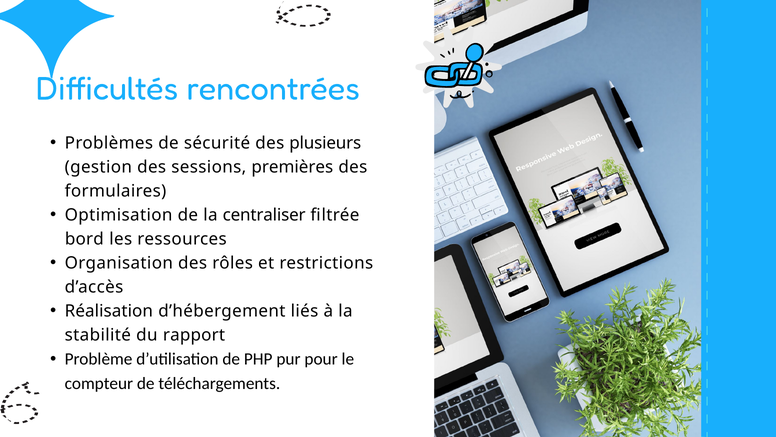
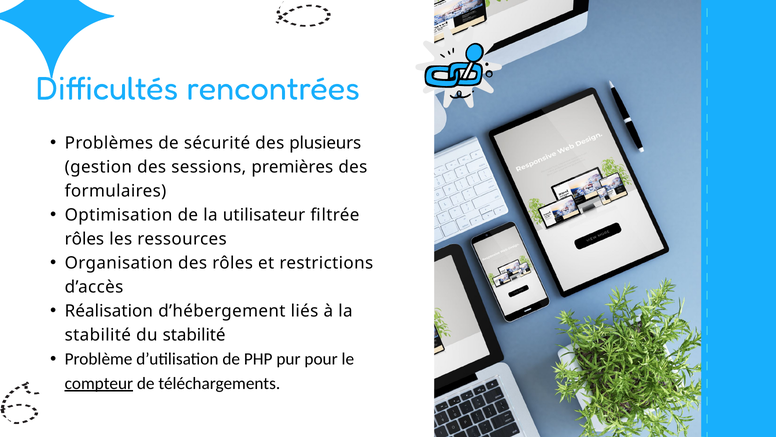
centraliser: centraliser -> utilisateur (264, 215)
bord: bord -> rôles (84, 239)
du rapport: rapport -> stabilité (194, 335)
compteur underline: none -> present (99, 383)
